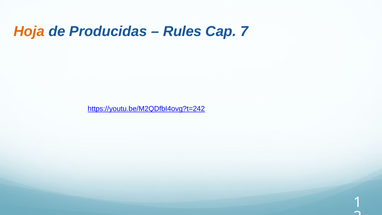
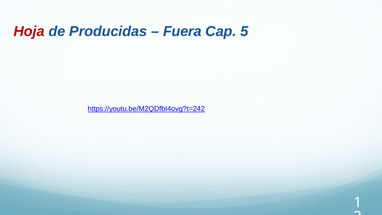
Hoja colour: orange -> red (29, 31)
Rules: Rules -> Fuera (182, 31)
7: 7 -> 5 (244, 31)
